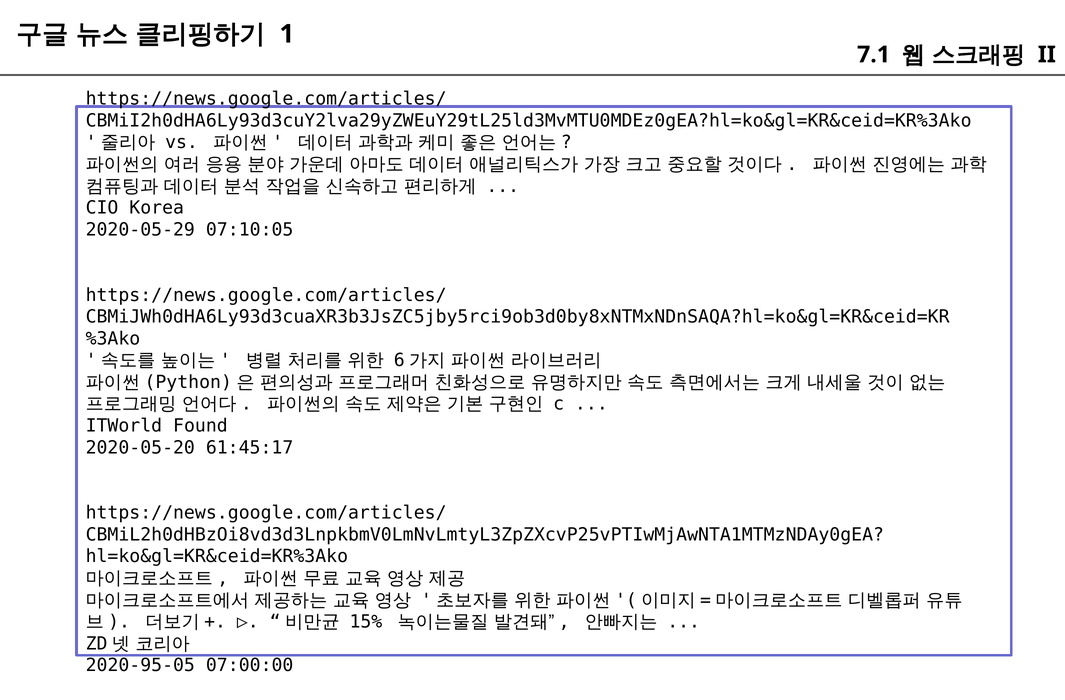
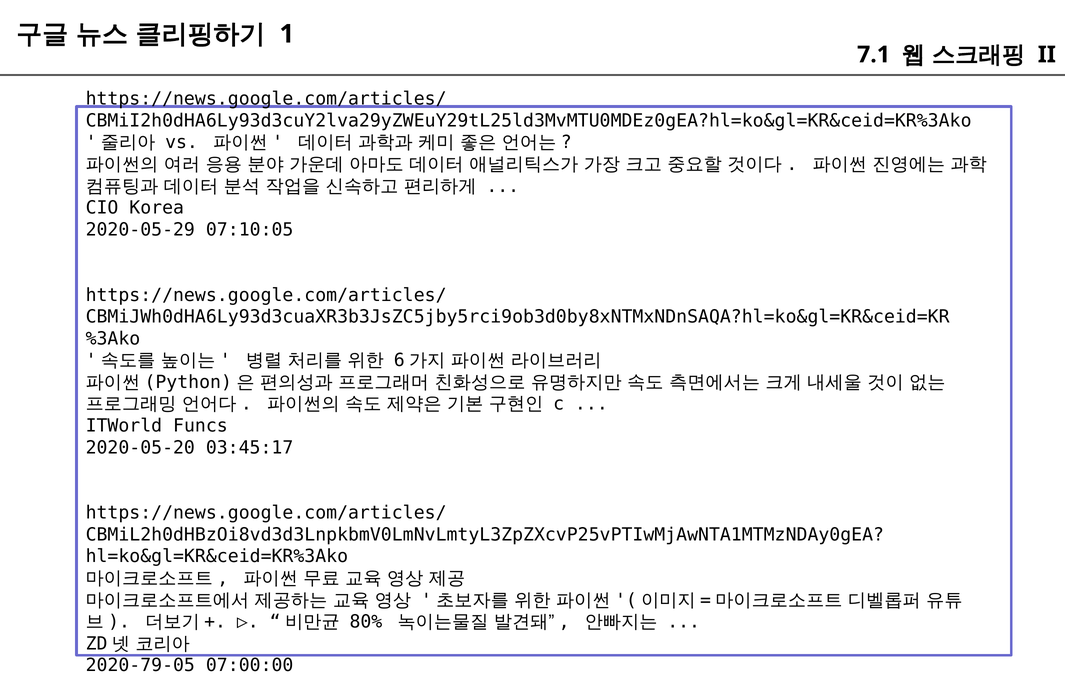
Found: Found -> Funcs (200, 425)
61:45:17: 61:45:17 -> 03:45:17 (250, 447)
15%: 15% -> 80% (366, 621)
2020-95-05: 2020-95-05 -> 2020-79-05 (140, 665)
